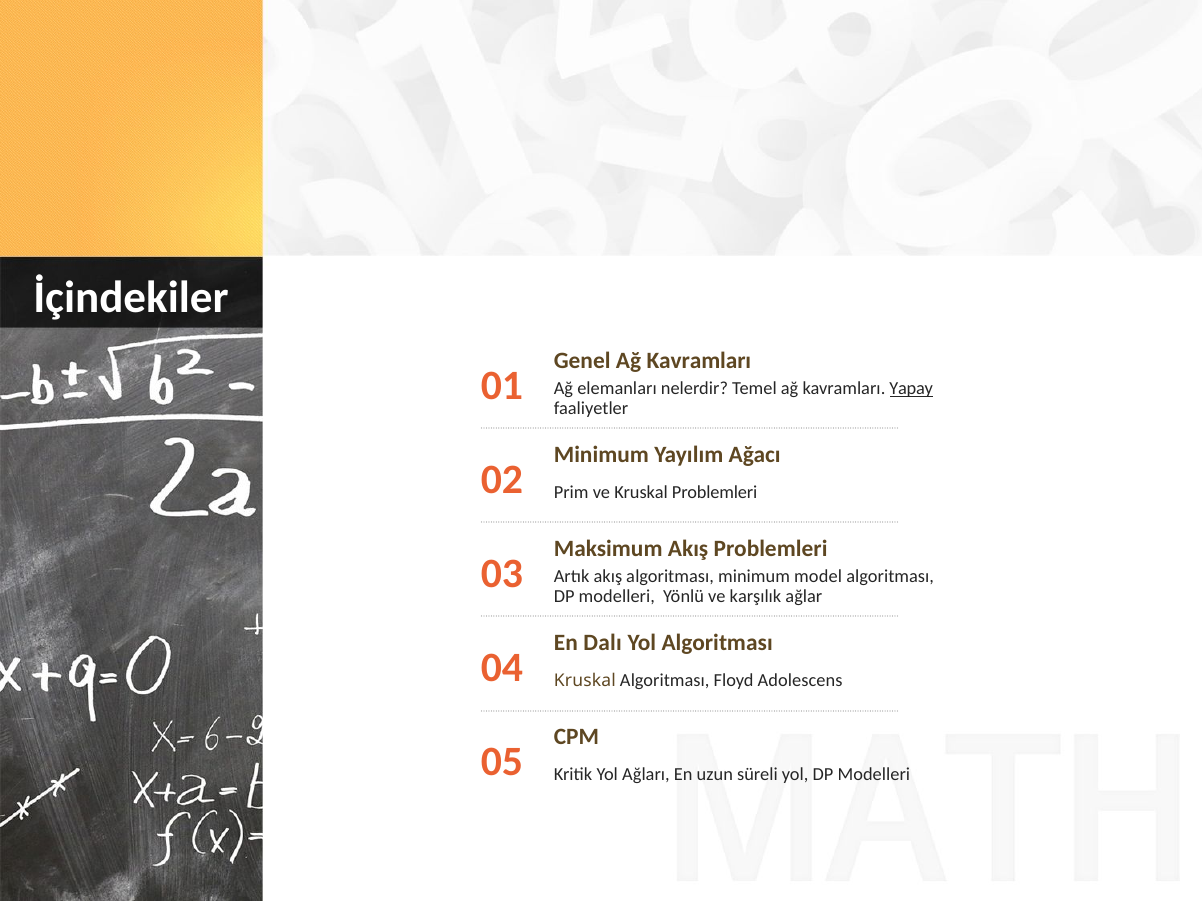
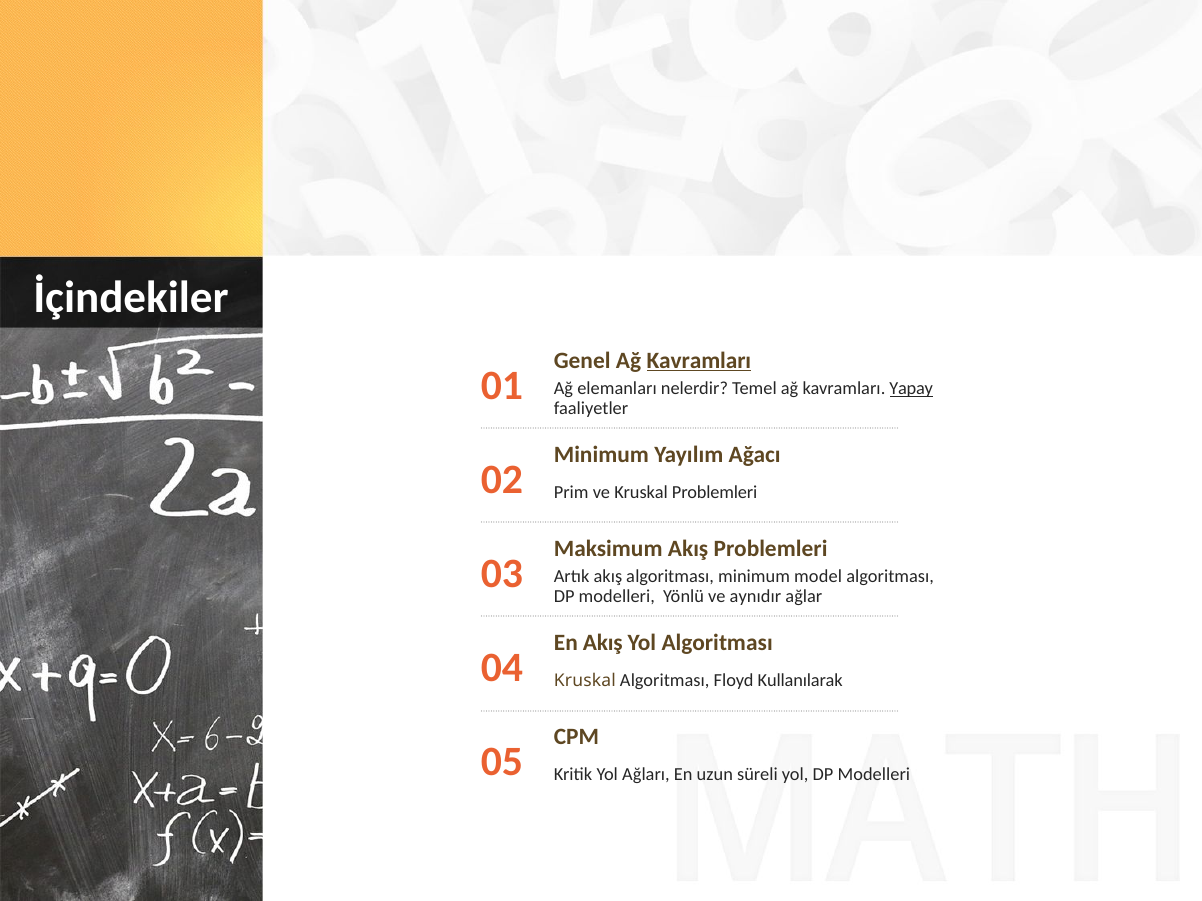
Kavramları underline: none -> present (699, 361)
karşılık: karşılık -> aynıdır (755, 597)
En Dalı: Dalı -> Akış (603, 643)
Adolescens: Adolescens -> Kullanılarak (800, 681)
